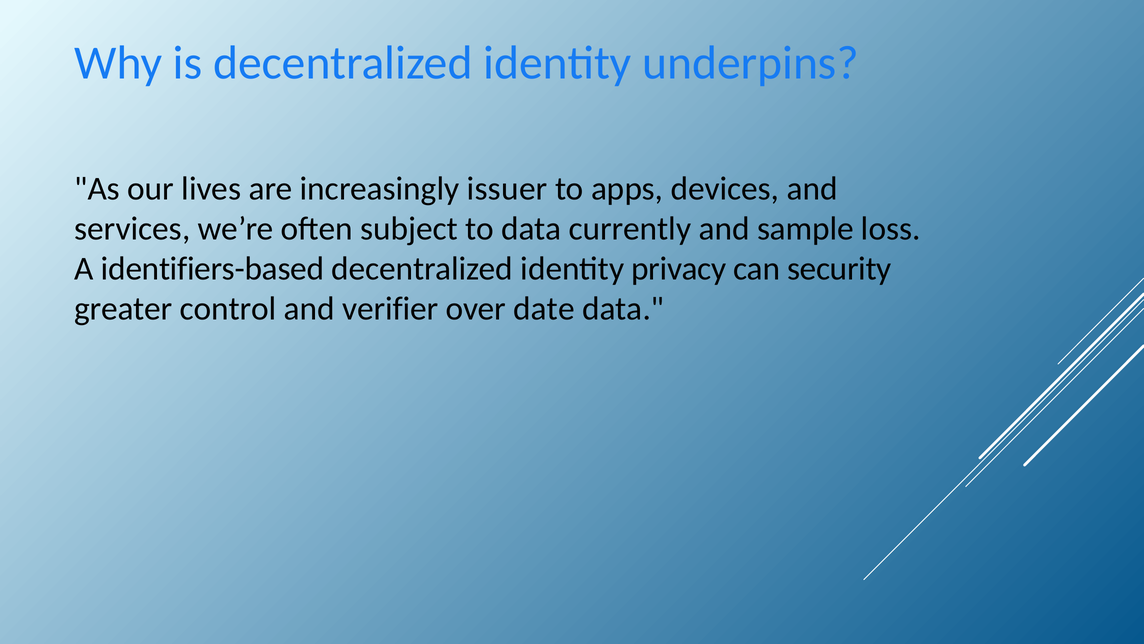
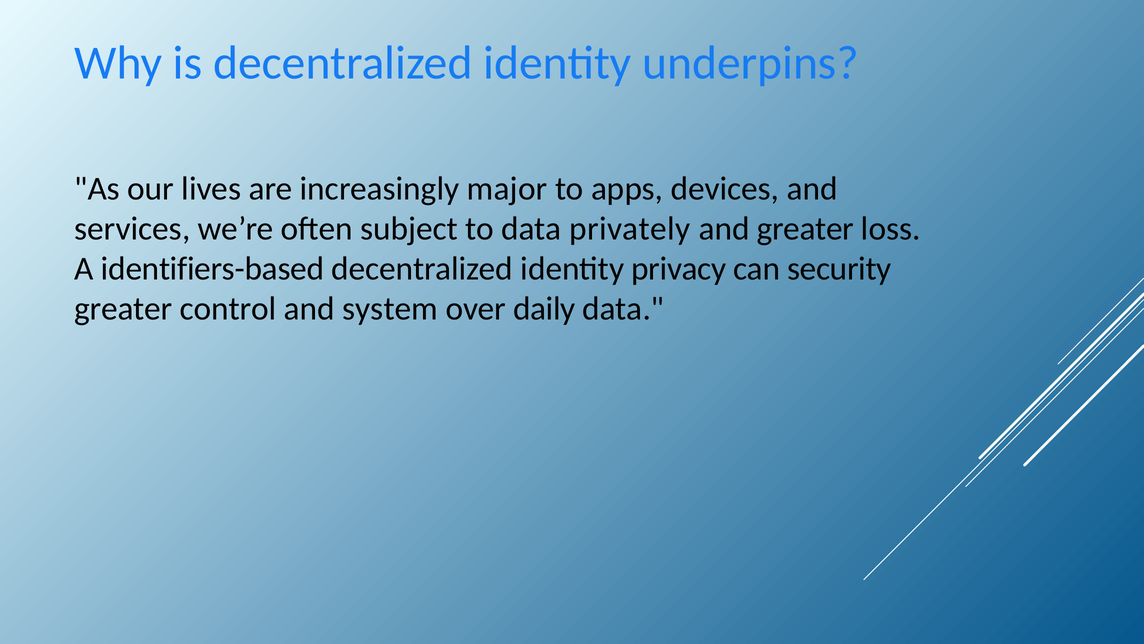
issuer: issuer -> major (507, 188)
currently: currently -> privately (630, 228)
and sample: sample -> greater (805, 228)
verifier: verifier -> system (390, 309)
date: date -> daily (544, 309)
